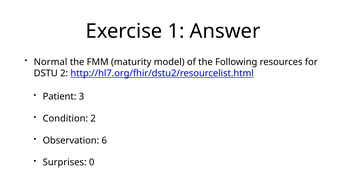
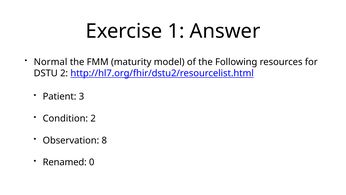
6: 6 -> 8 (104, 140)
Surprises: Surprises -> Renamed (65, 162)
